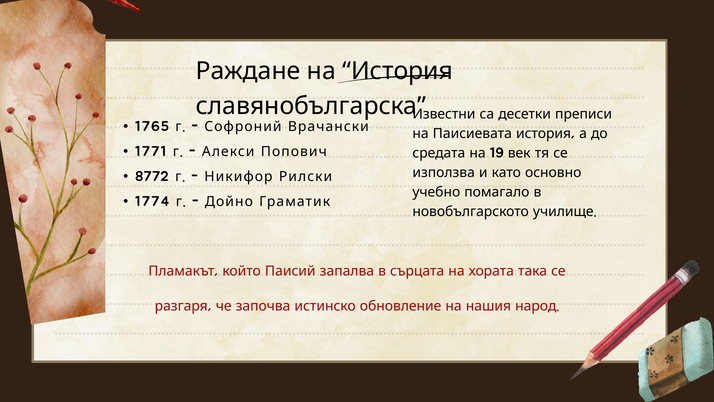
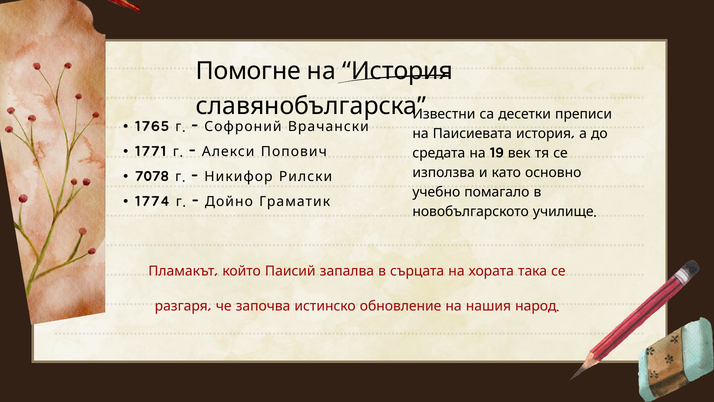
Раждане: Раждане -> Помогне (248, 71)
8772: 8772 -> 7078 (152, 177)
